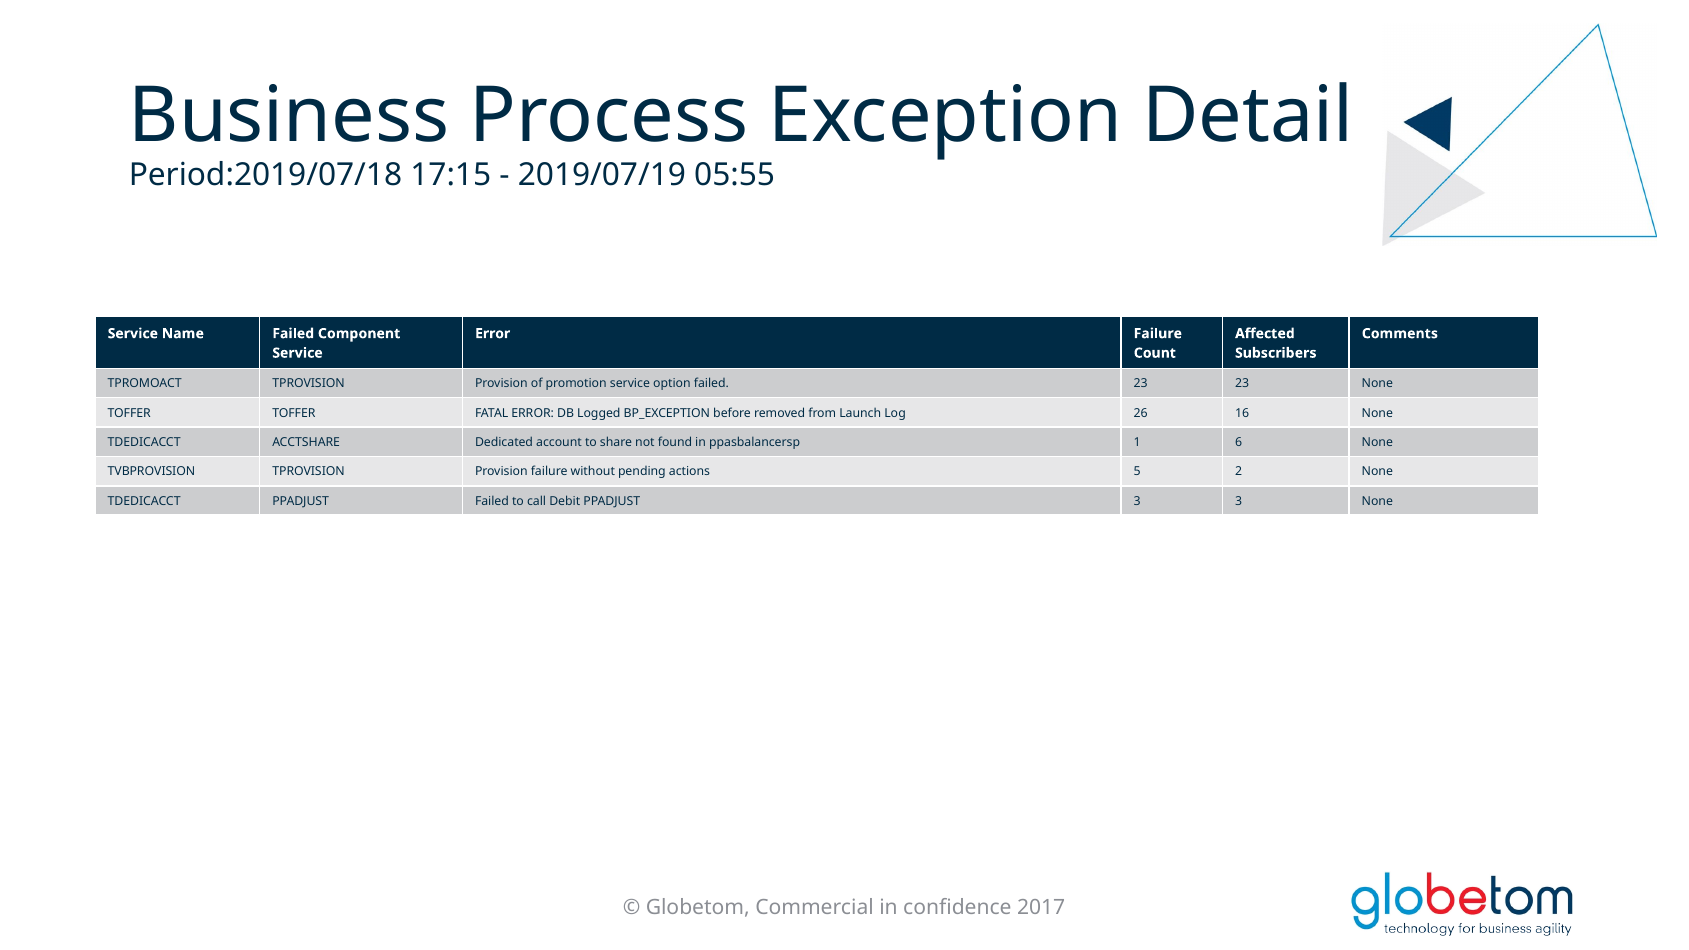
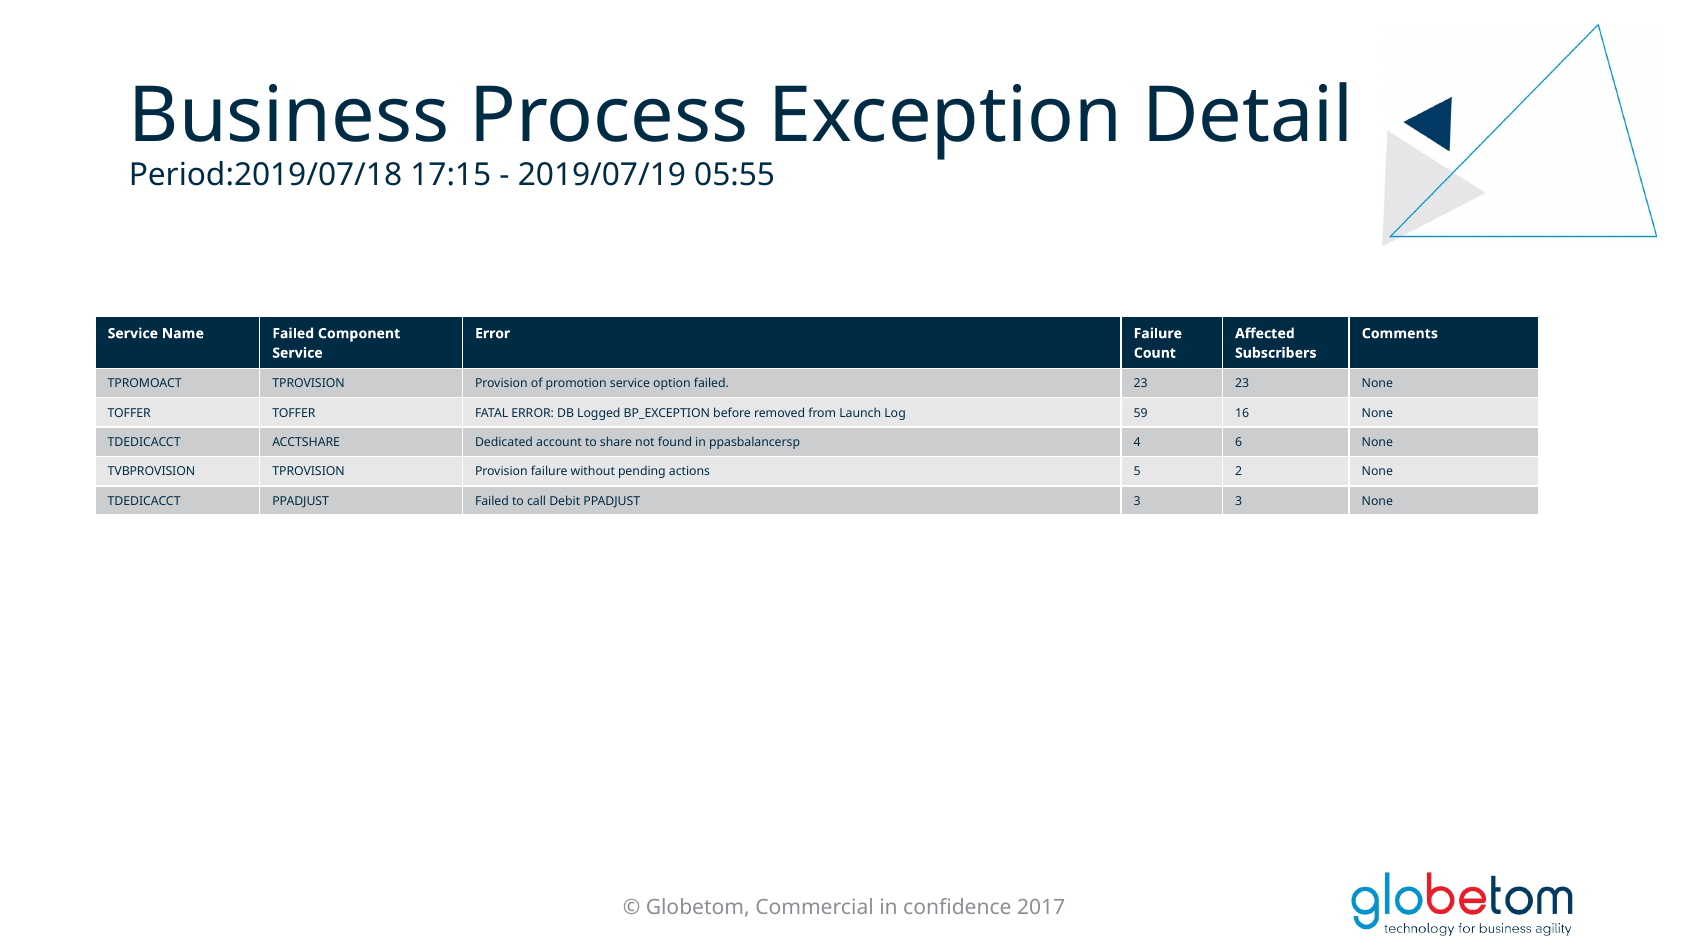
26: 26 -> 59 (1141, 413)
1: 1 -> 4 (1137, 442)
